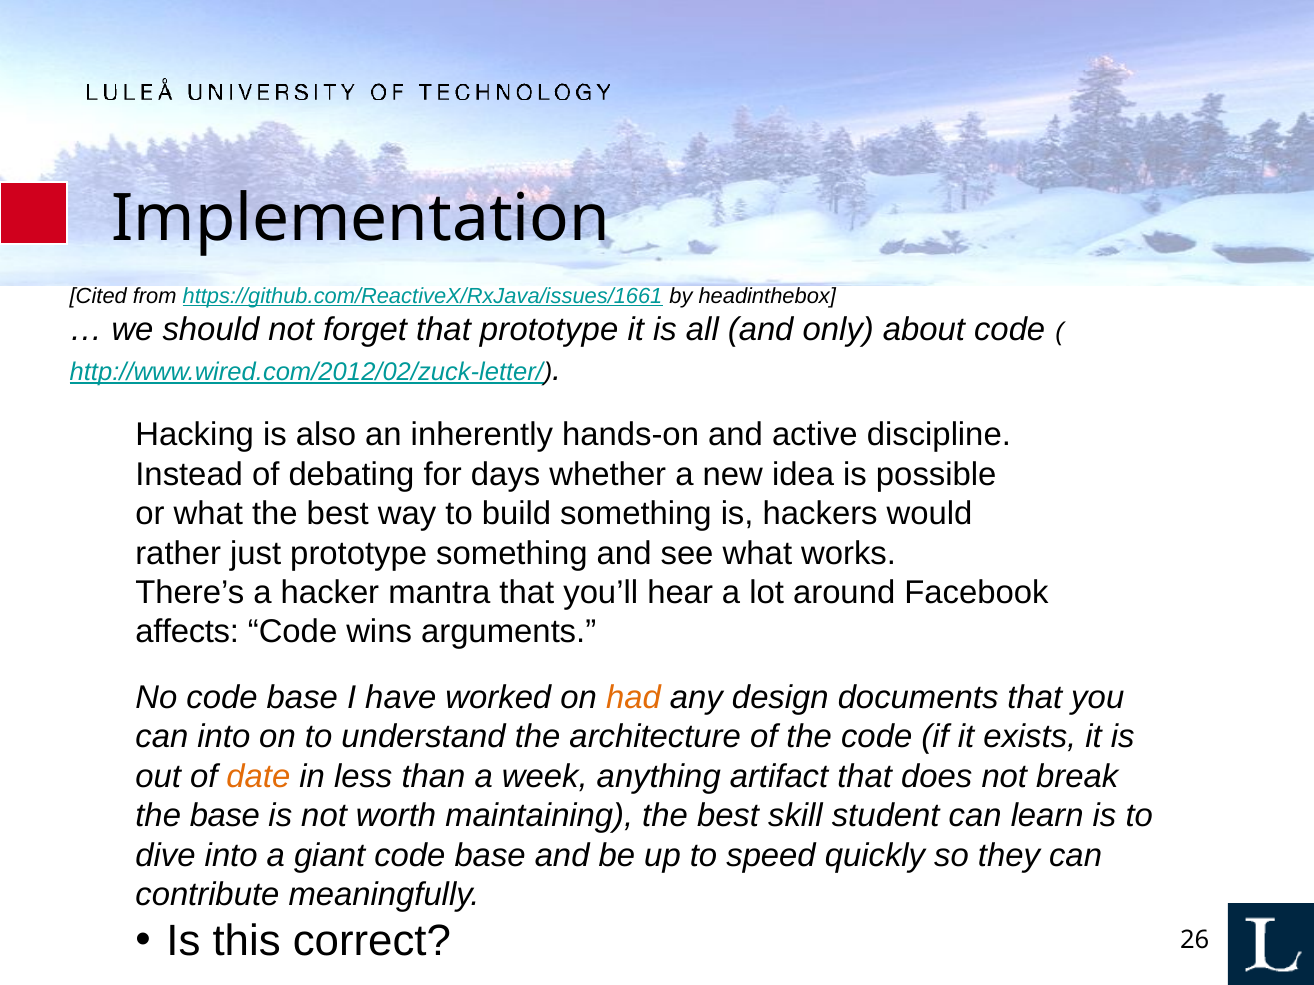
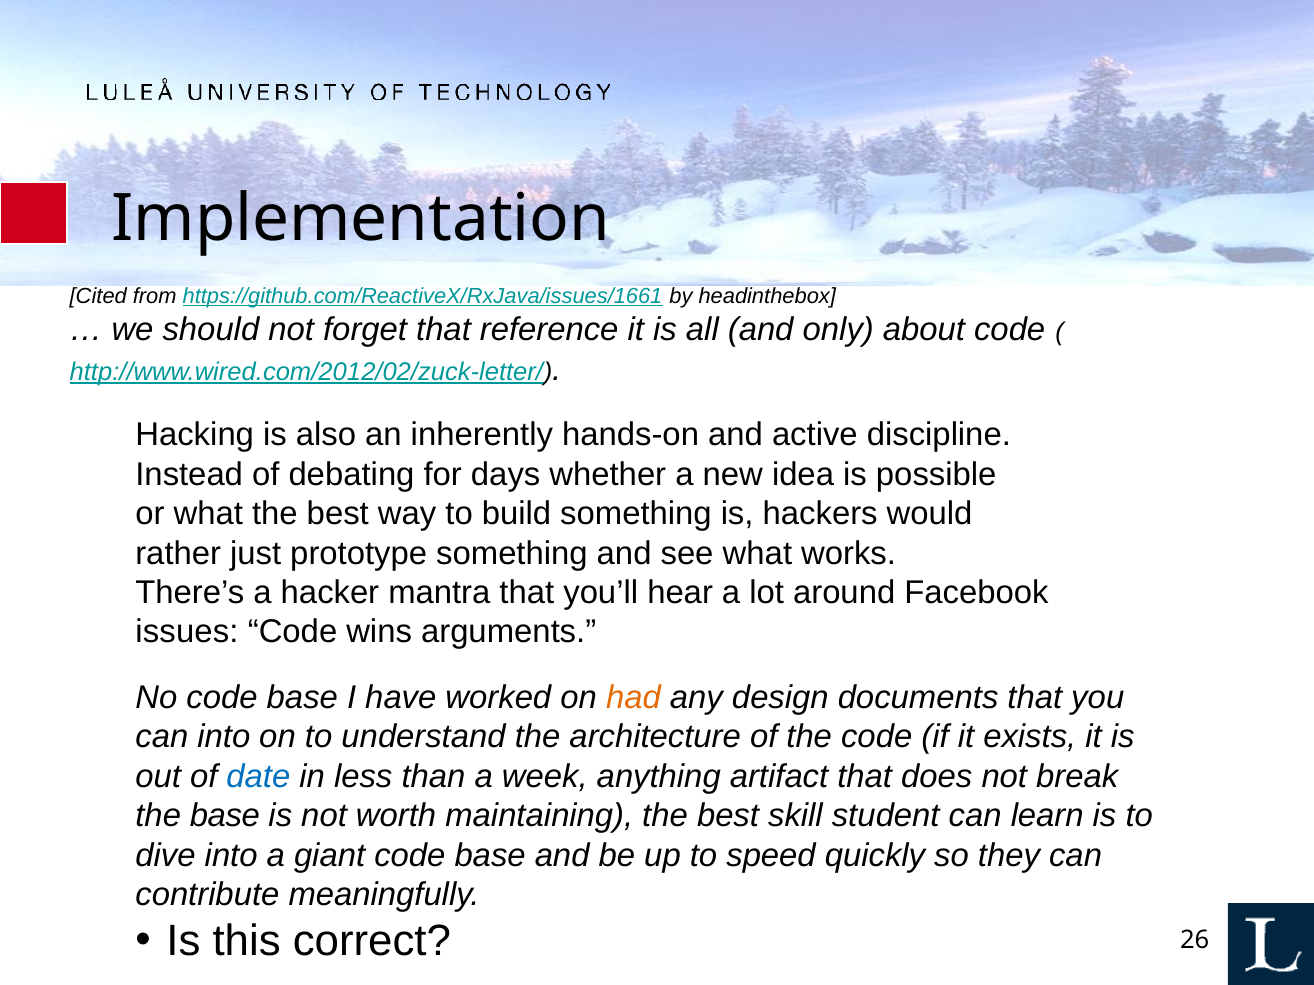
that prototype: prototype -> reference (549, 330)
affects: affects -> issues (187, 632)
date colour: orange -> blue (258, 777)
